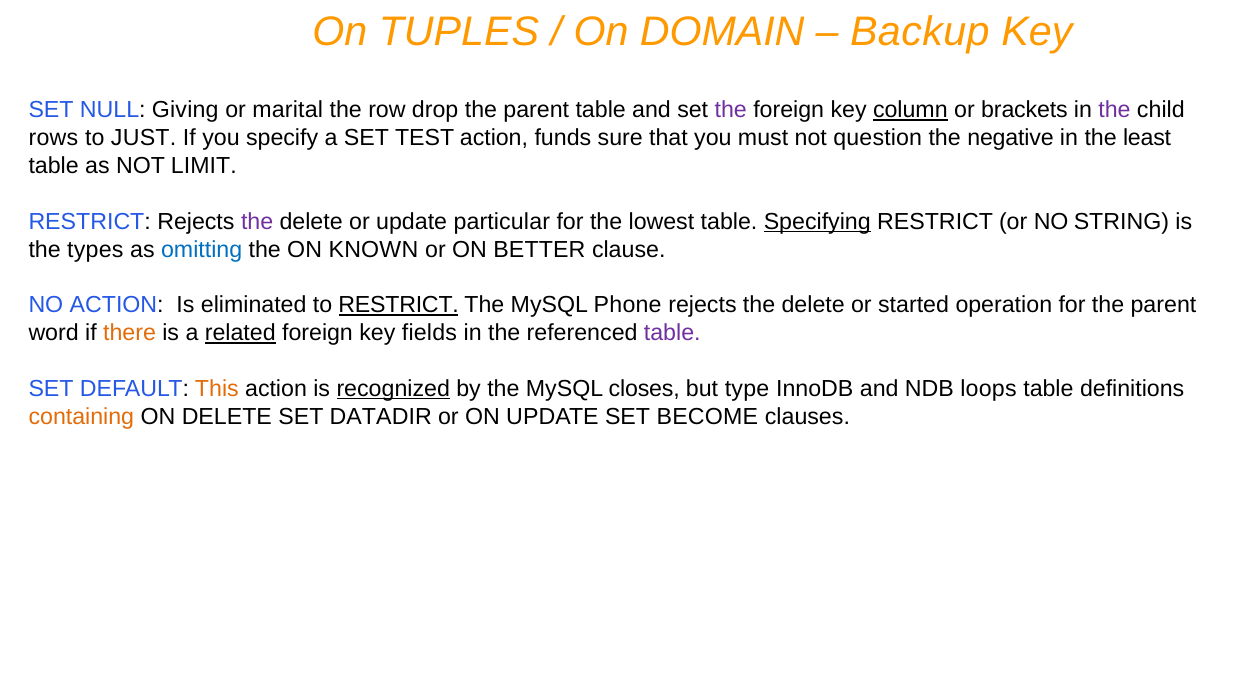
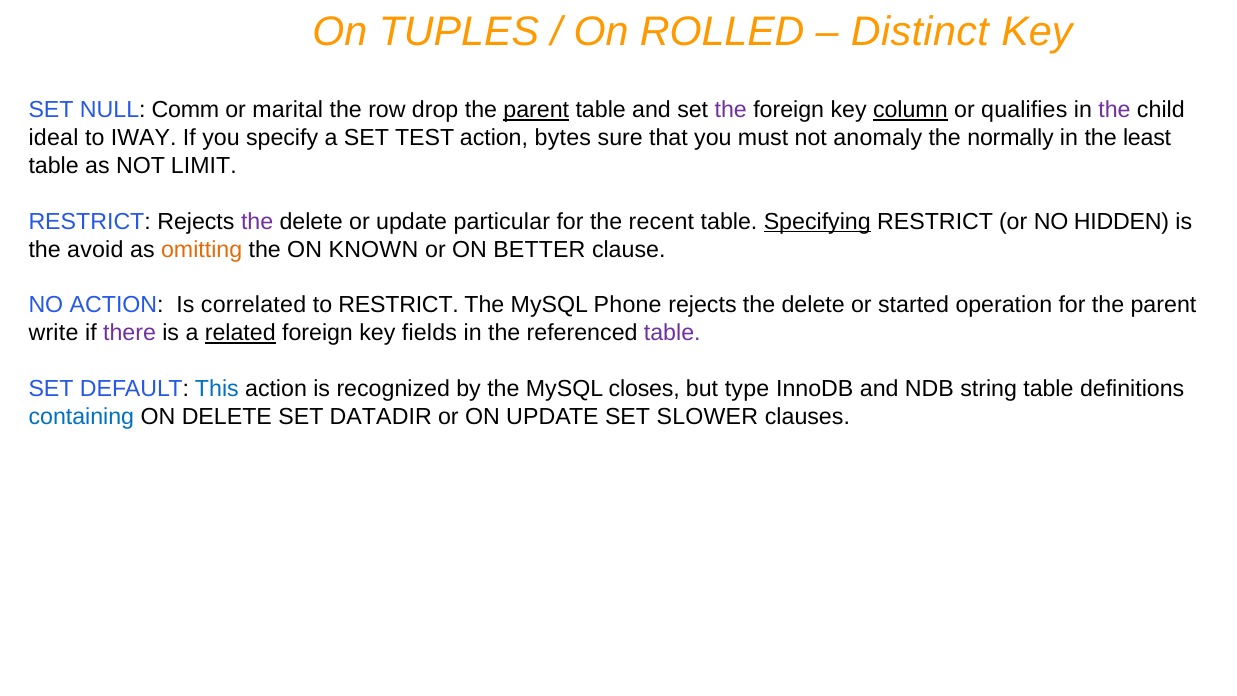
DOMAIN: DOMAIN -> ROLLED (722, 32)
Backup: Backup -> Distinct (920, 32)
Giving: Giving -> Comm (185, 110)
parent underline: none -> present (536, 110)
brackets: brackets -> qualifies (1024, 110)
rows: rows -> ideal (53, 138)
JUST: JUST -> IWAY (144, 138)
funds: funds -> bytes (563, 138)
question: question -> anomaly (878, 138)
negative: negative -> normally (1010, 138)
lowest: lowest -> recent (661, 221)
STRING: STRING -> HIDDEN (1121, 221)
types: types -> avoid (95, 249)
omitting colour: blue -> orange (202, 249)
eliminated: eliminated -> correlated (254, 305)
RESTRICT underline: present -> none (399, 305)
word: word -> write (53, 333)
there colour: orange -> purple (130, 333)
This colour: orange -> blue (217, 388)
recognized underline: present -> none (393, 388)
loops: loops -> string (989, 388)
containing colour: orange -> blue (81, 416)
BECOME: BECOME -> SLOWER (707, 416)
